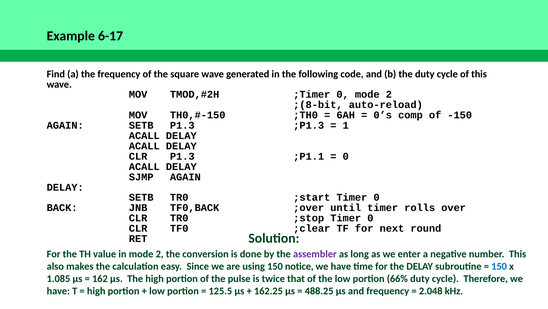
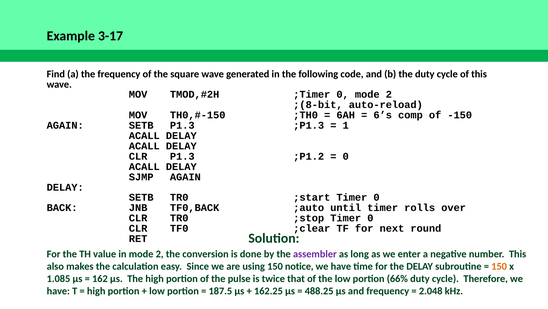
6-17: 6-17 -> 3-17 (111, 36)
0’s: 0’s -> 6’s (383, 115)
;P1.1: ;P1.1 -> ;P1.2 (309, 156)
;over: ;over -> ;auto (309, 207)
150 colour: blue -> orange (499, 266)
125.5: 125.5 -> 187.5 (220, 290)
